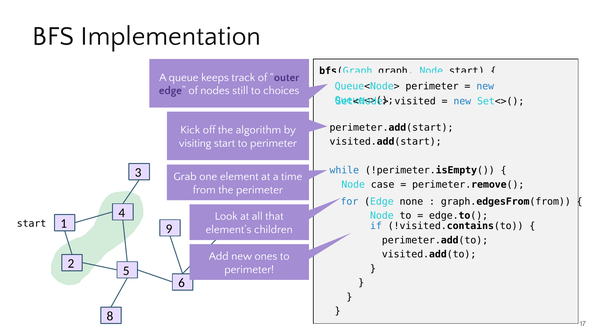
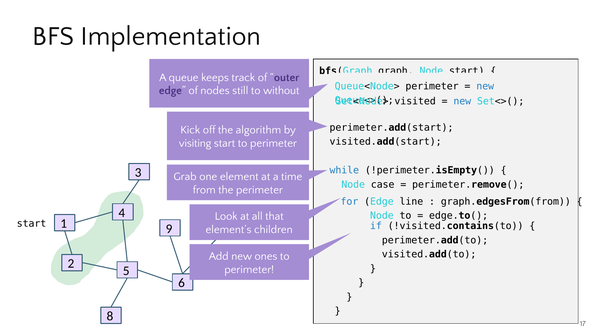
choices: choices -> without (281, 91)
none: none -> line (411, 201)
